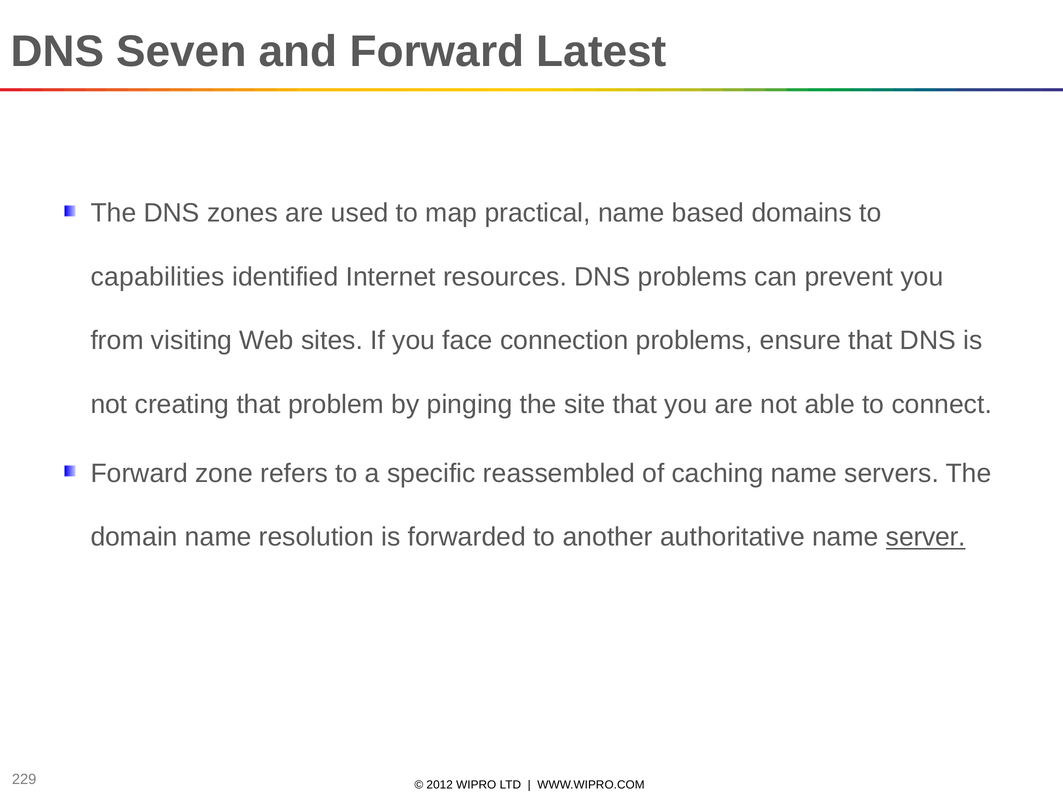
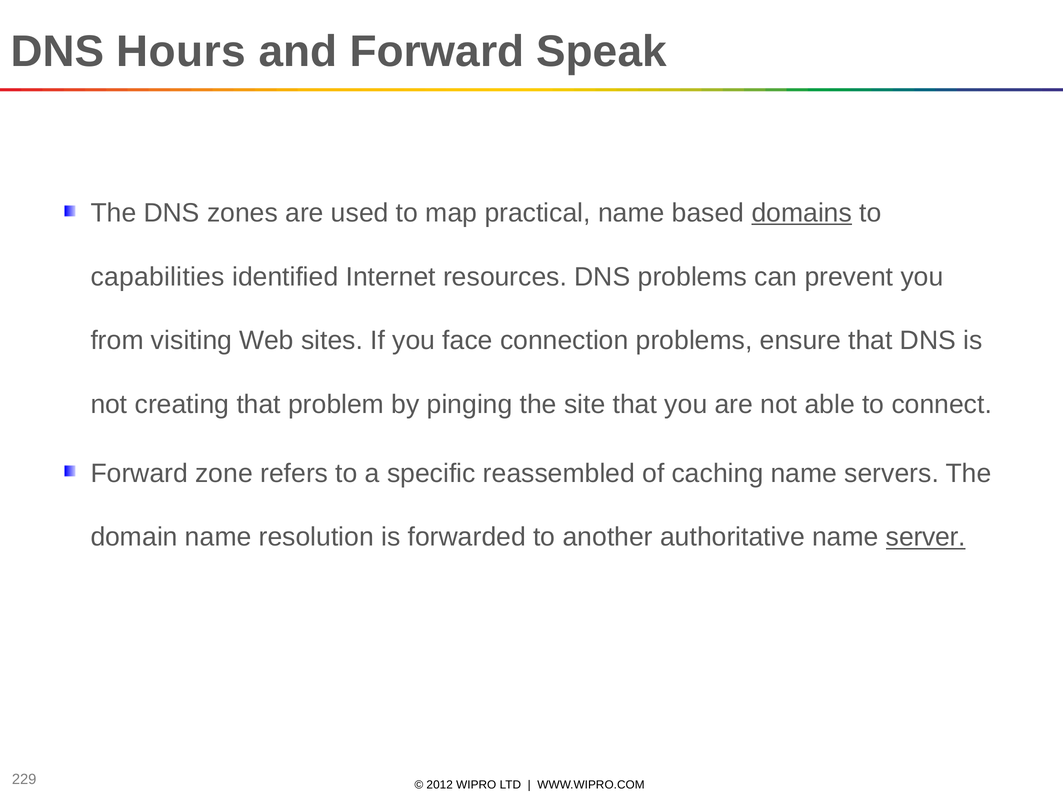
Seven: Seven -> Hours (181, 52)
Latest: Latest -> Speak (602, 52)
domains underline: none -> present (802, 213)
